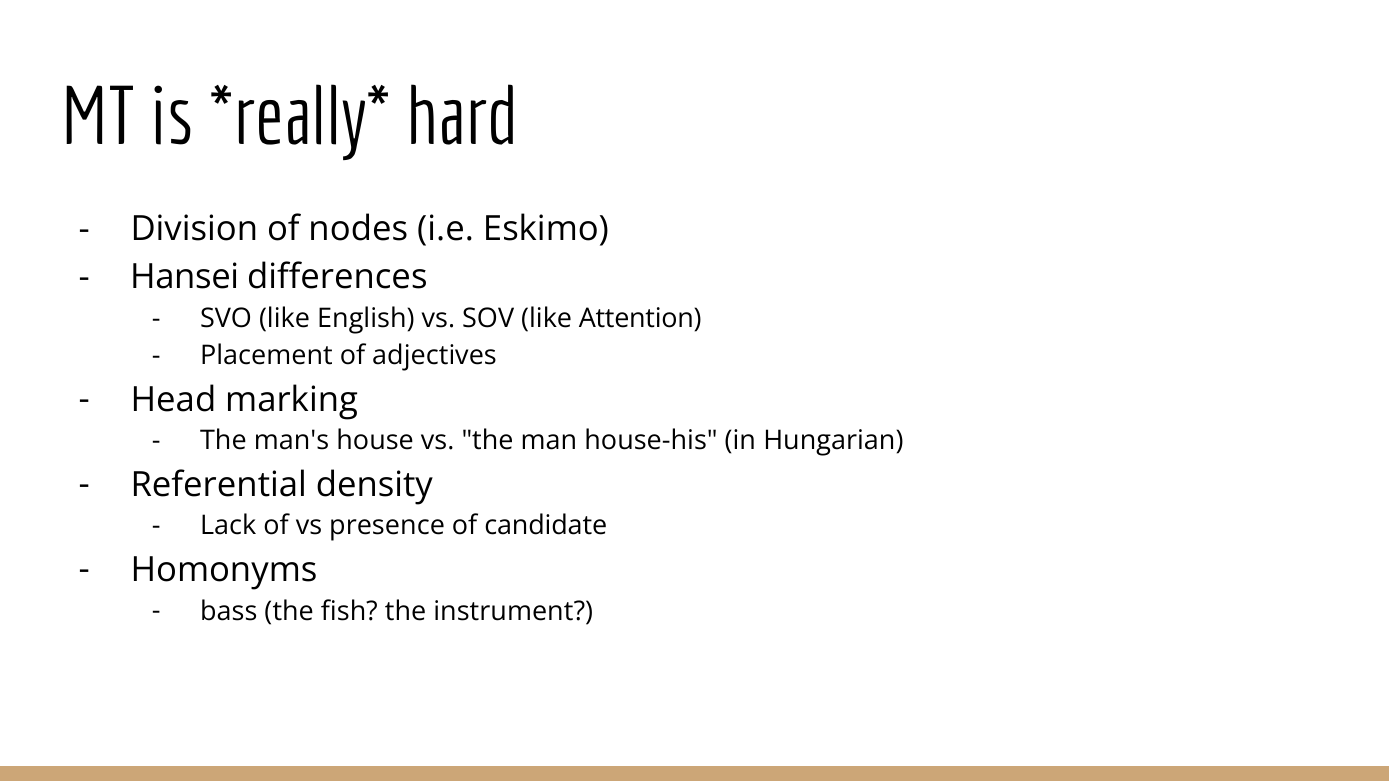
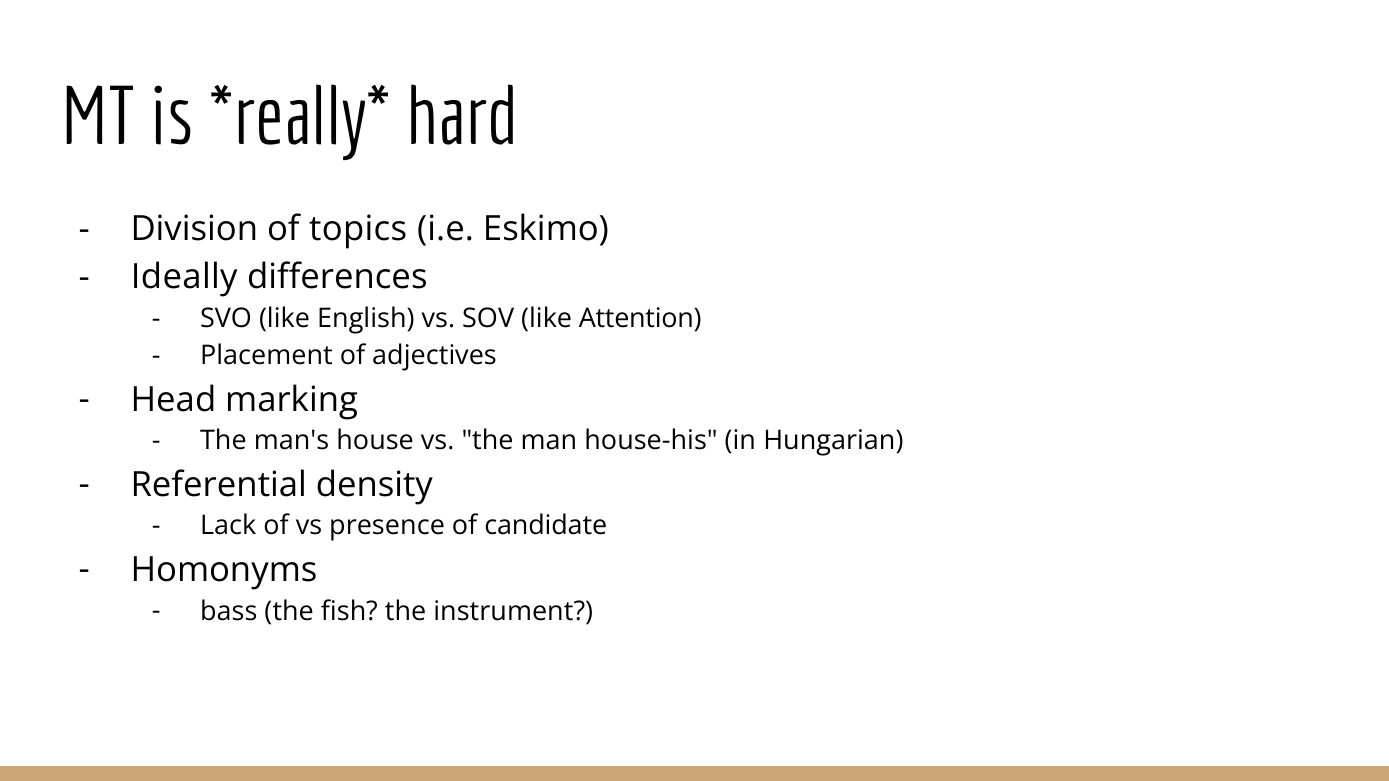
nodes: nodes -> topics (358, 229)
Hansei: Hansei -> Ideally (184, 277)
